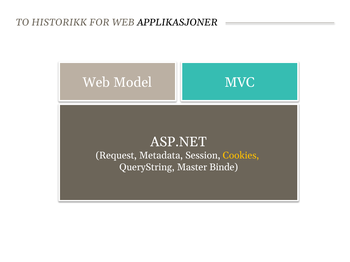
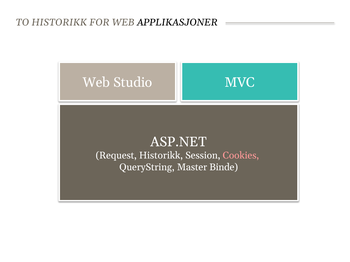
Model: Model -> Studio (133, 83)
Request Metadata: Metadata -> Historikk (161, 156)
Cookies colour: yellow -> pink (241, 156)
